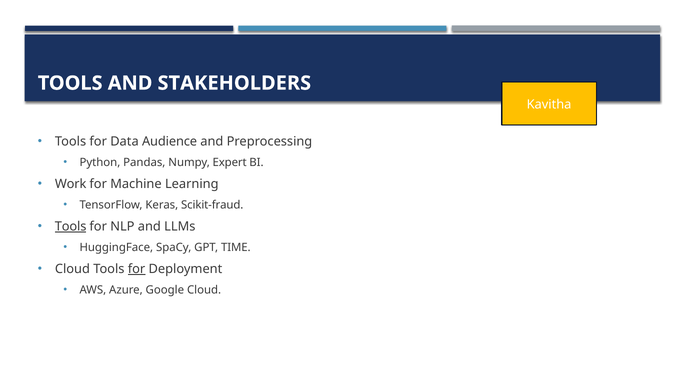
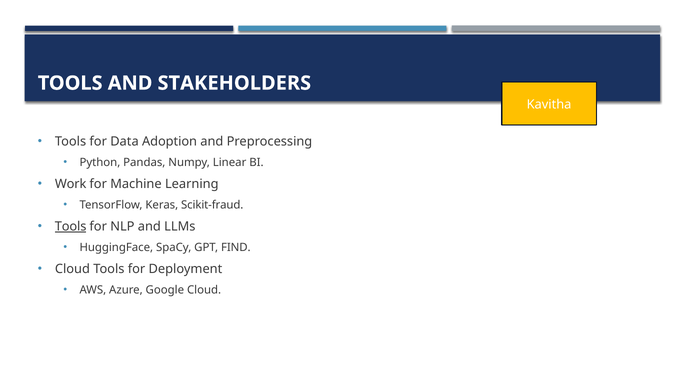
Audience: Audience -> Adoption (170, 142)
Expert: Expert -> Linear (230, 163)
TIME: TIME -> FIND (236, 248)
for underline: present -> none (137, 269)
